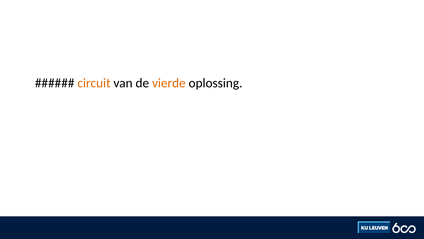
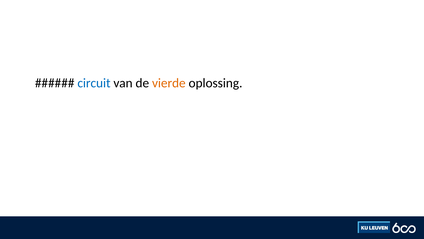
circuit colour: orange -> blue (94, 83)
